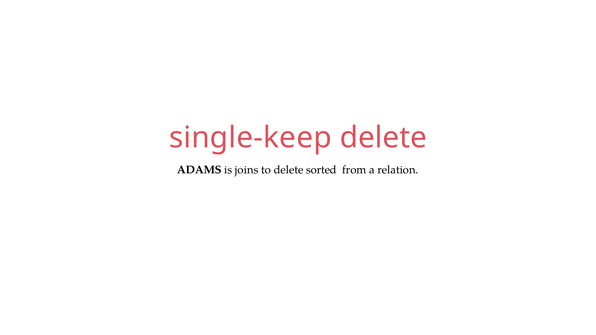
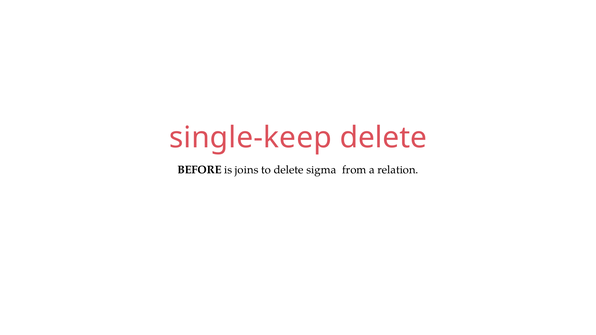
ADAMS: ADAMS -> BEFORE (199, 170)
sorted: sorted -> sigma (321, 170)
